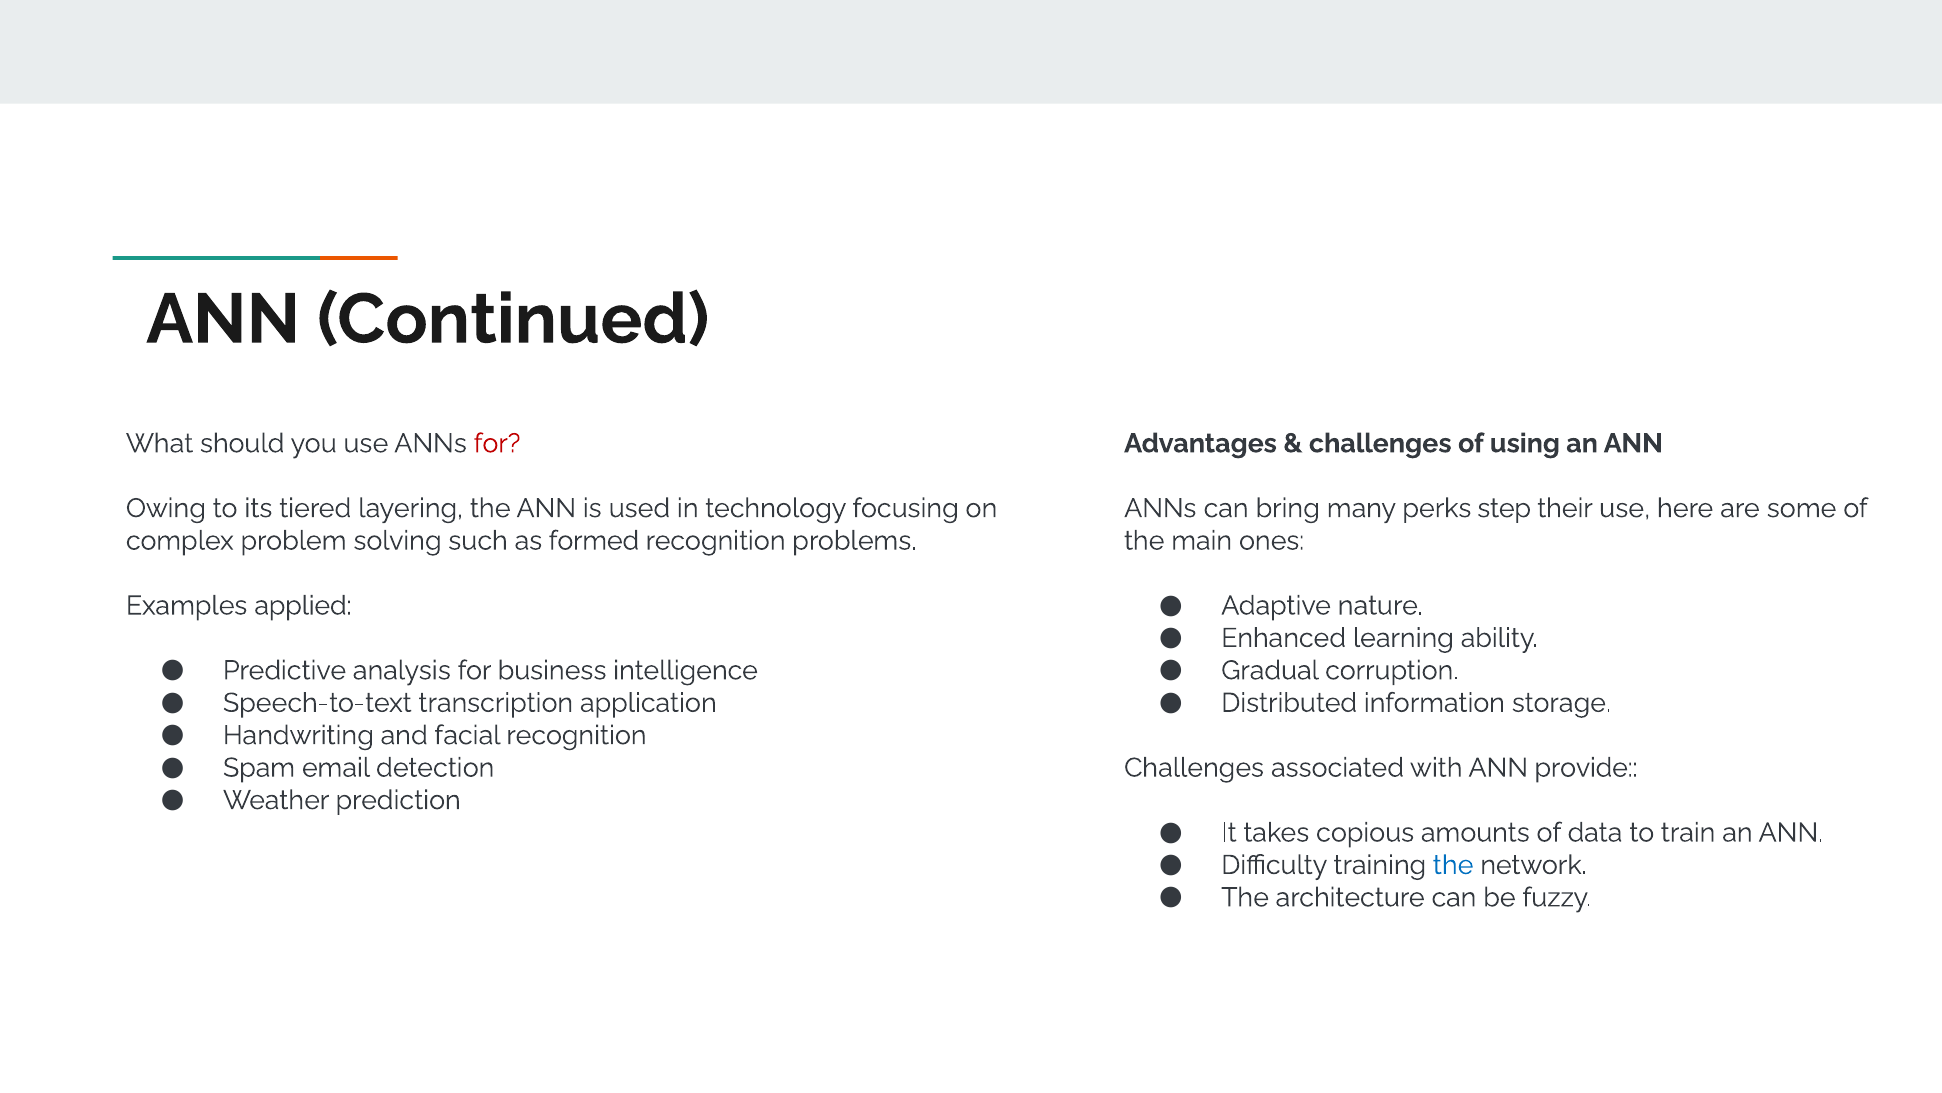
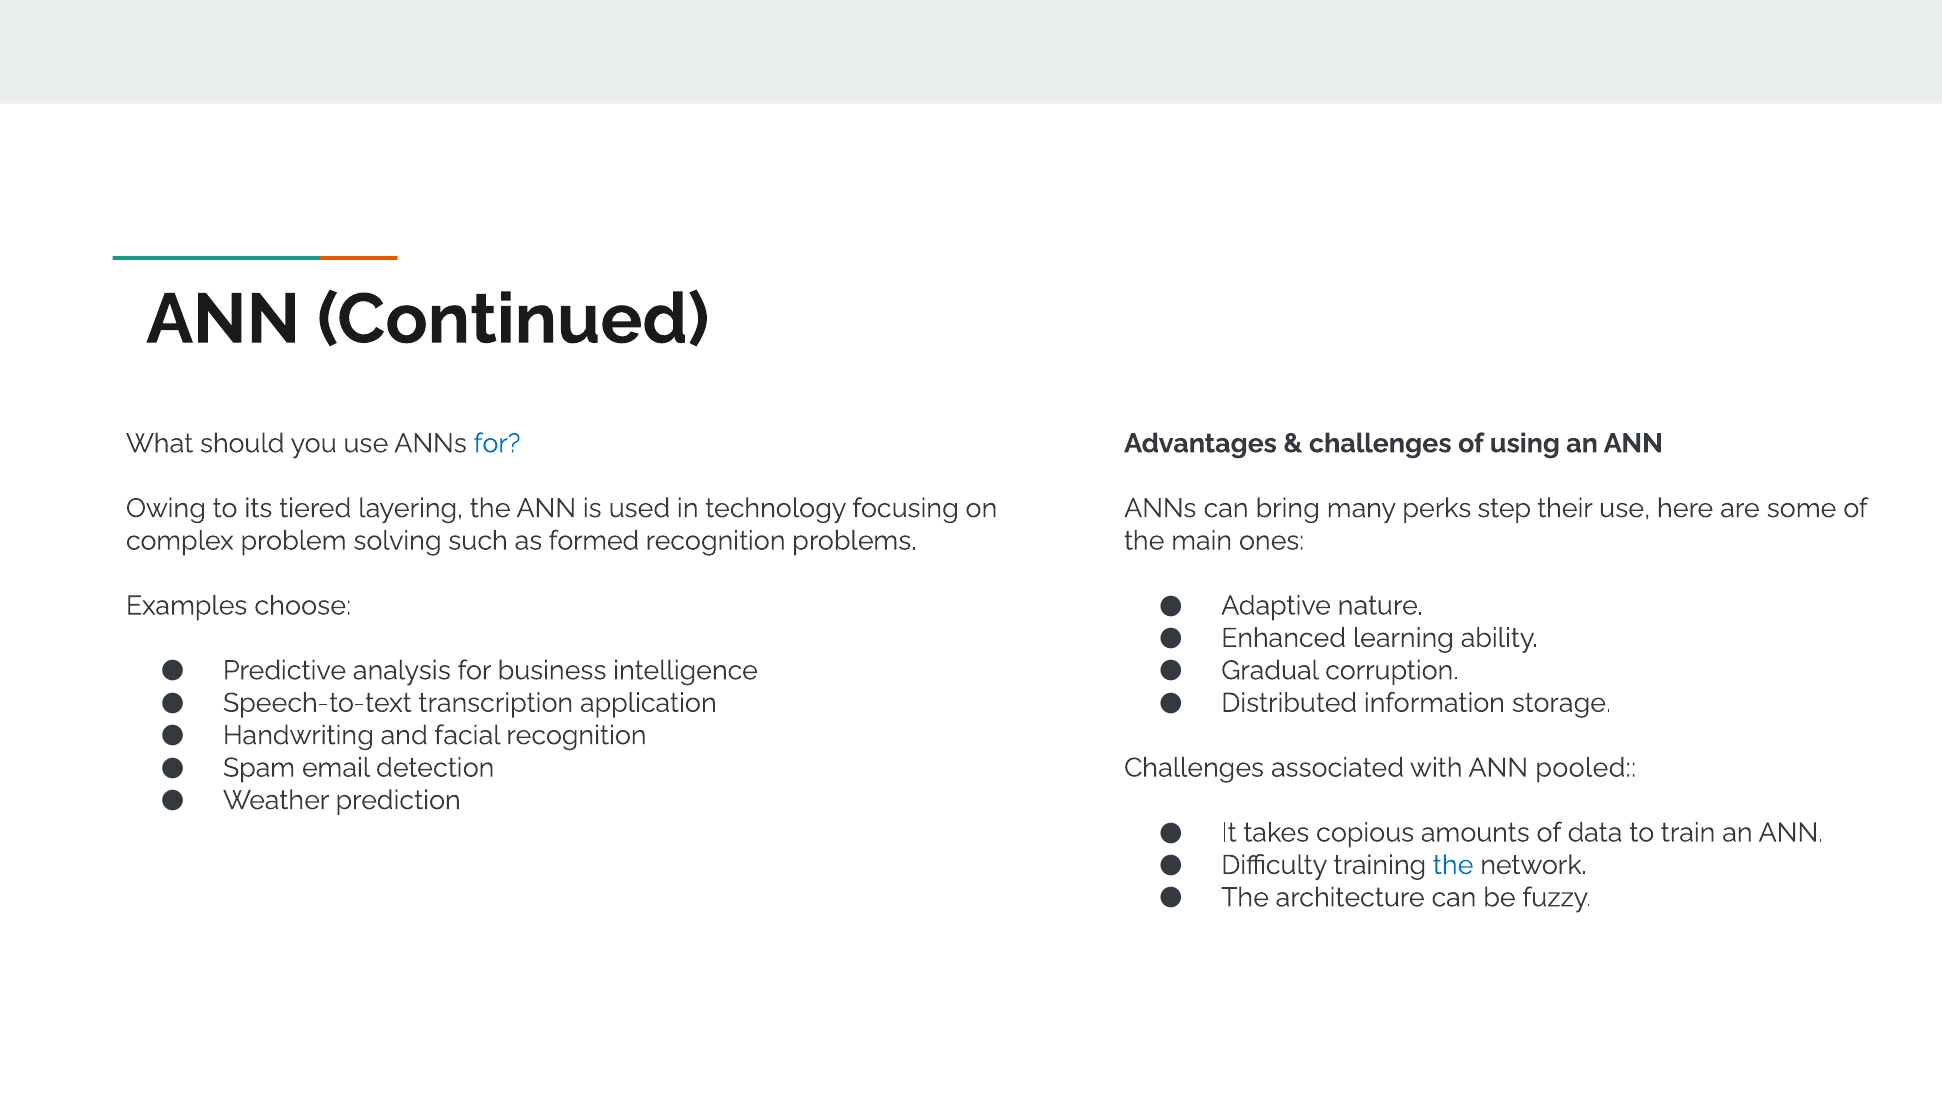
for colour: red -> blue (497, 443)
applied: applied -> choose (303, 605)
provide: provide -> pooled (1586, 767)
